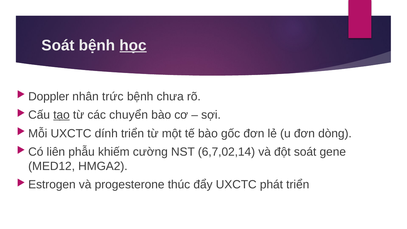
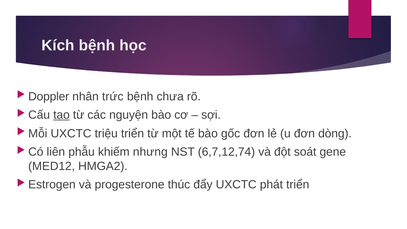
Soát: Soát -> Kích (58, 45)
học underline: present -> none (133, 45)
chuyển: chuyển -> nguyện (129, 115)
dính: dính -> triệu (106, 133)
cường: cường -> nhưng (150, 152)
6,7,02,14: 6,7,02,14 -> 6,7,12,74 (226, 152)
